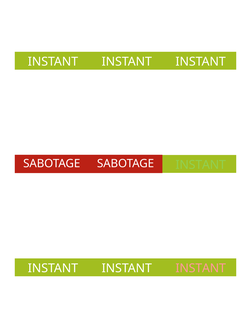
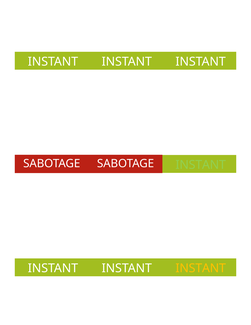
INSTANT colour: pink -> yellow (201, 268)
